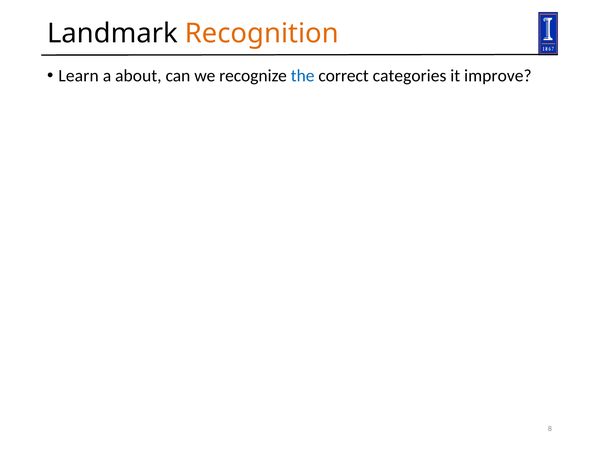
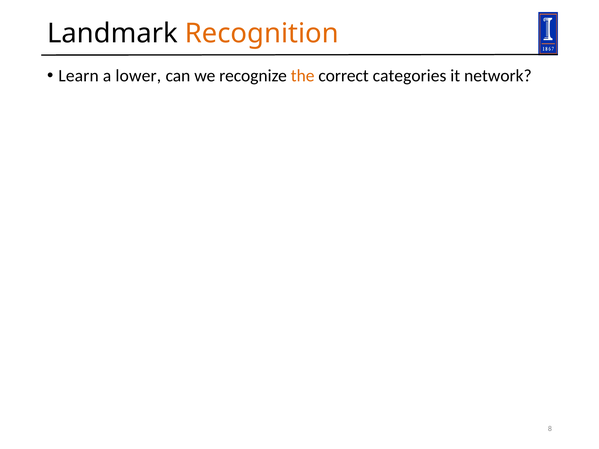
about: about -> lower (138, 76)
the colour: blue -> orange (303, 76)
improve: improve -> network (498, 76)
